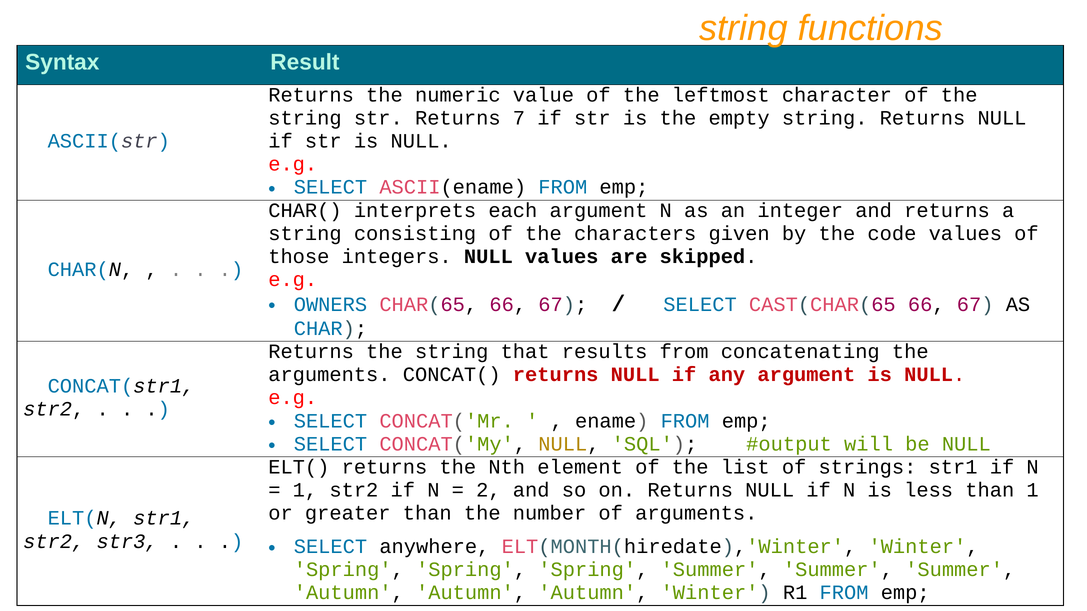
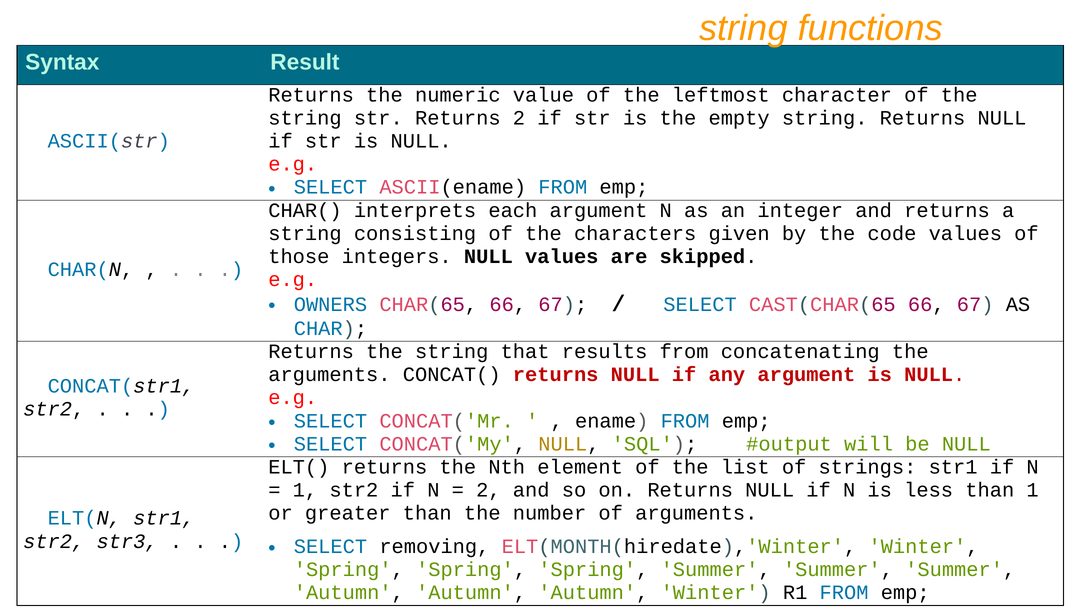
Returns 7: 7 -> 2 (519, 118)
anywhere: anywhere -> removing (434, 547)
